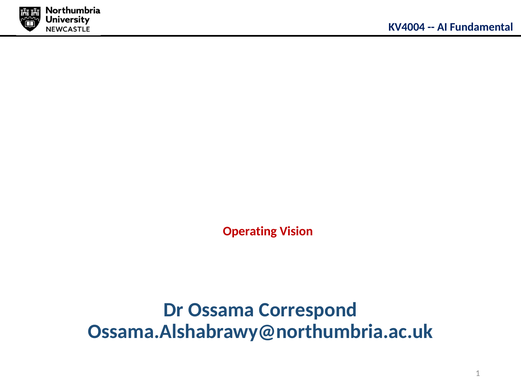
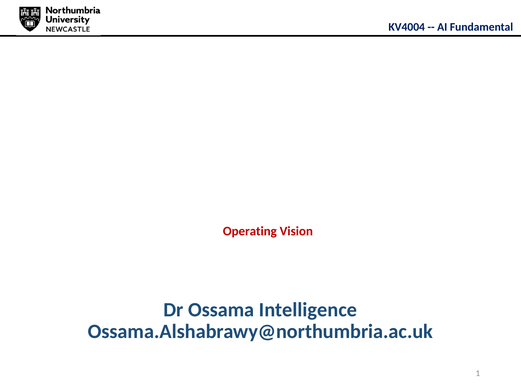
Correspond: Correspond -> Intelligence (308, 310)
